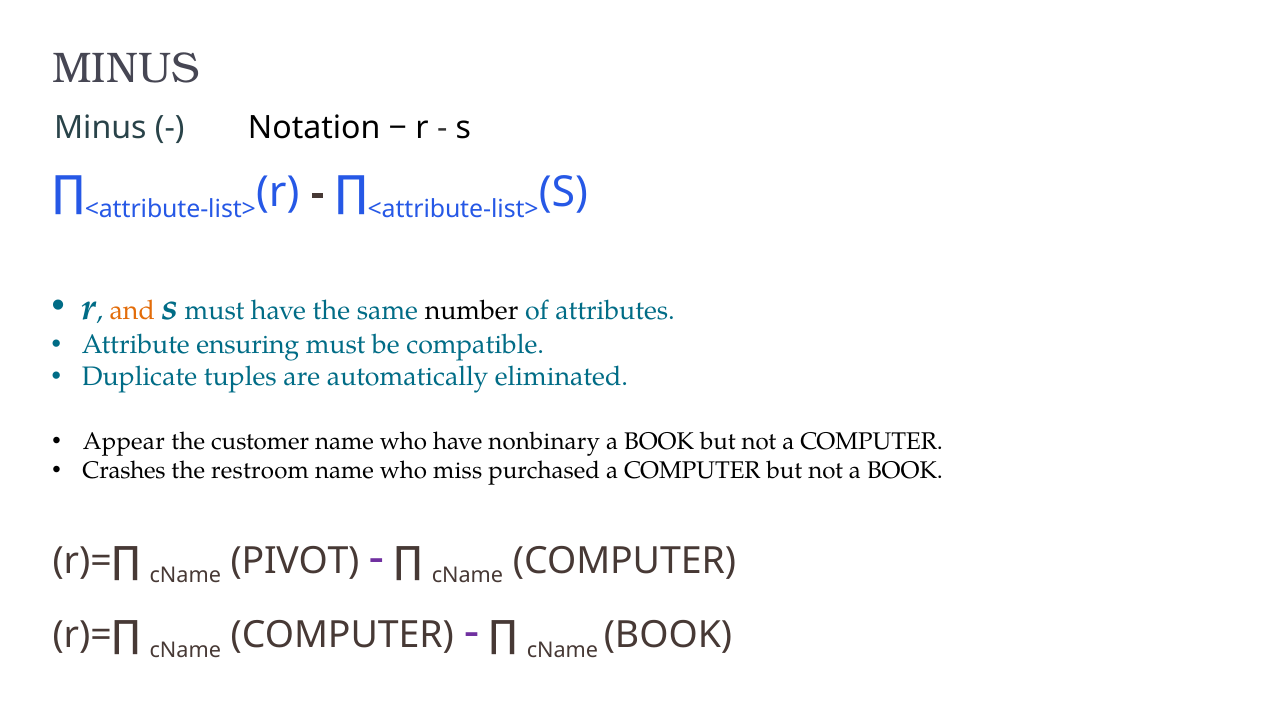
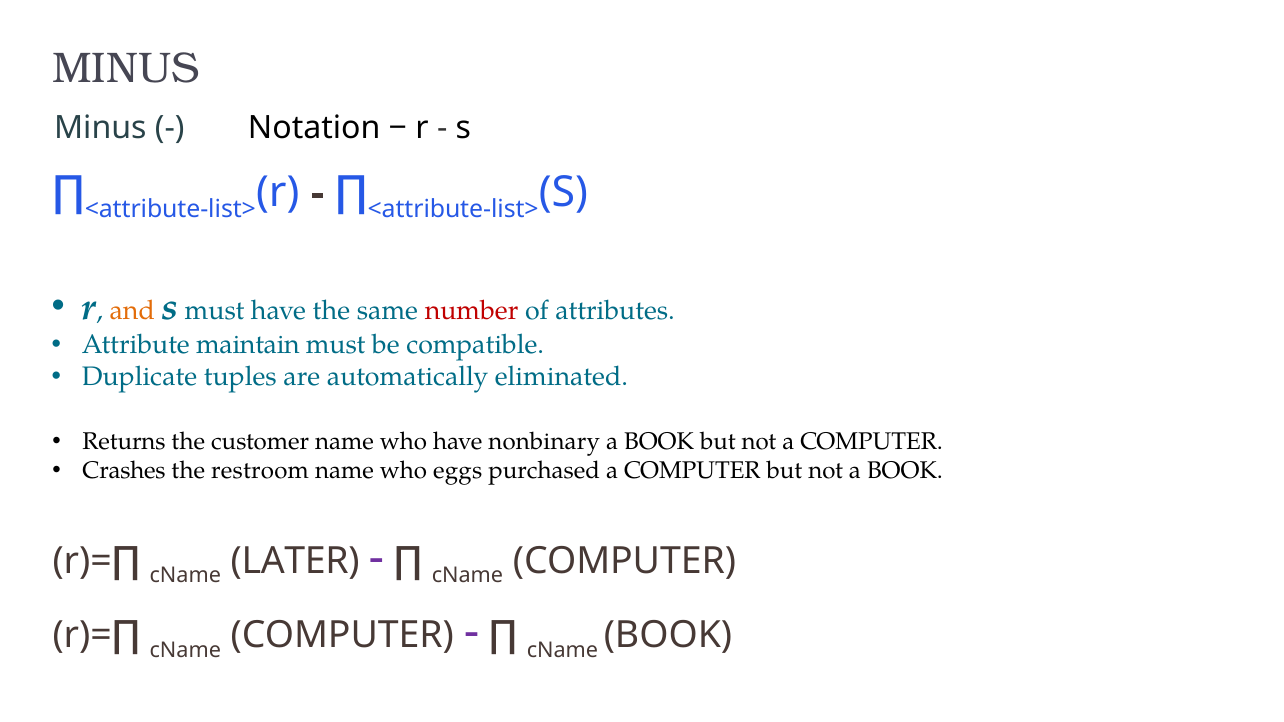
number colour: black -> red (472, 311)
ensuring: ensuring -> maintain (248, 345)
Appear: Appear -> Returns (124, 442)
miss: miss -> eggs (458, 471)
PIVOT: PIVOT -> LATER (295, 561)
